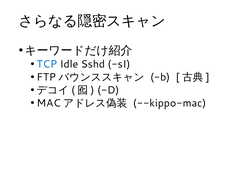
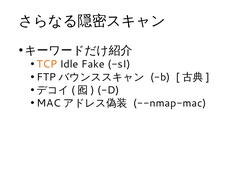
TCP colour: blue -> orange (47, 64)
Sshd: Sshd -> Fake (93, 64)
--kippo-mac: --kippo-mac -> --nmap-mac (170, 103)
